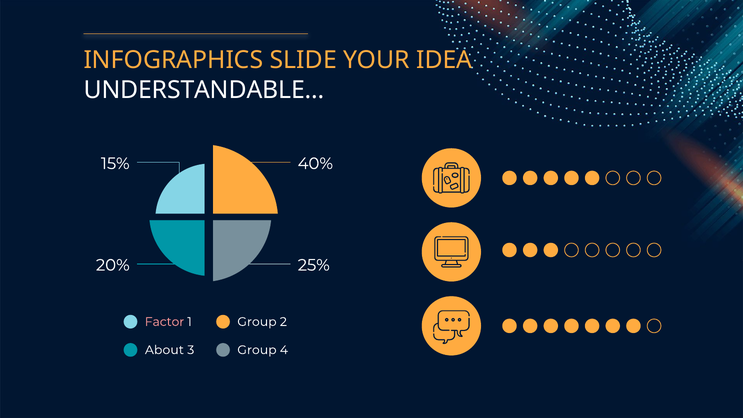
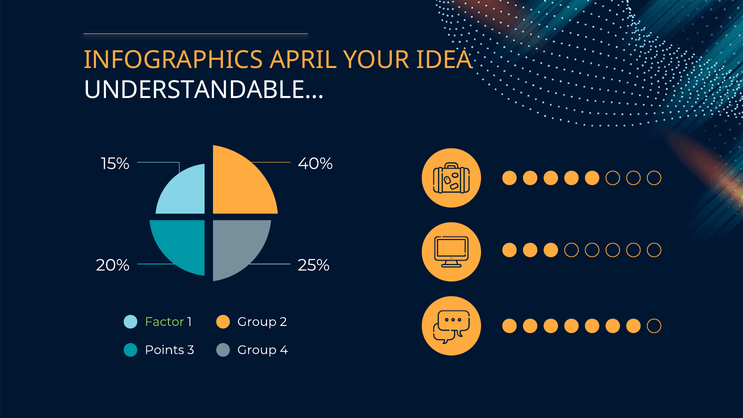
SLIDE: SLIDE -> APRIL (303, 60)
Factor colour: pink -> light green (165, 322)
About: About -> Points (164, 350)
